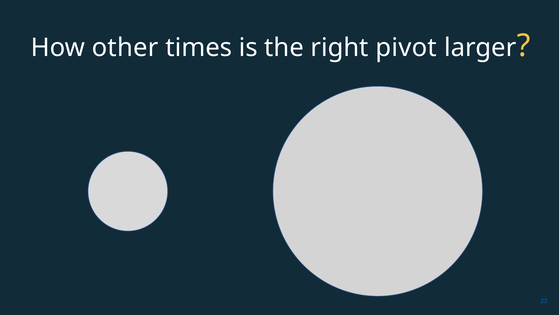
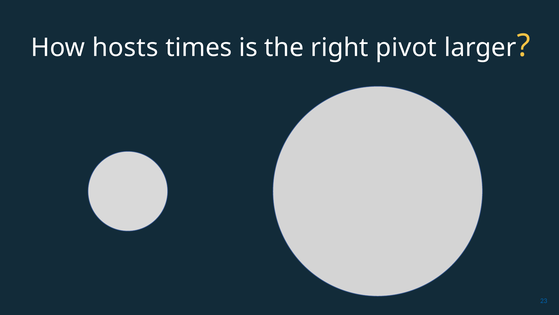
other: other -> hosts (125, 48)
